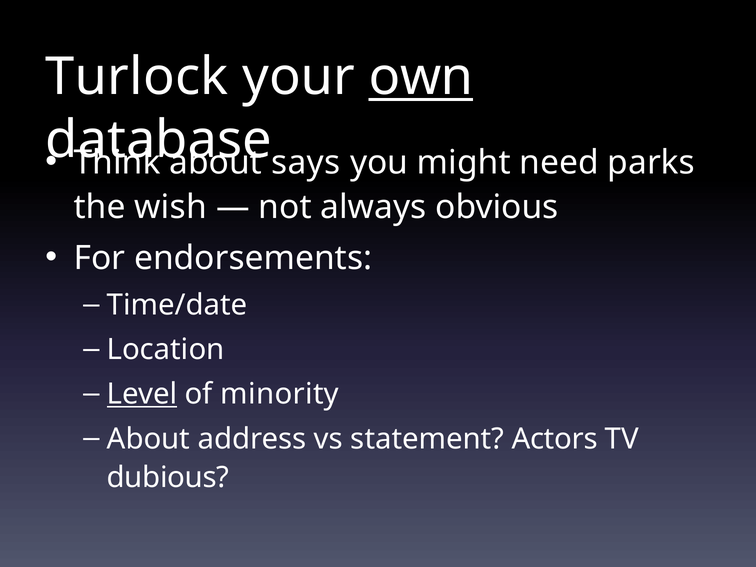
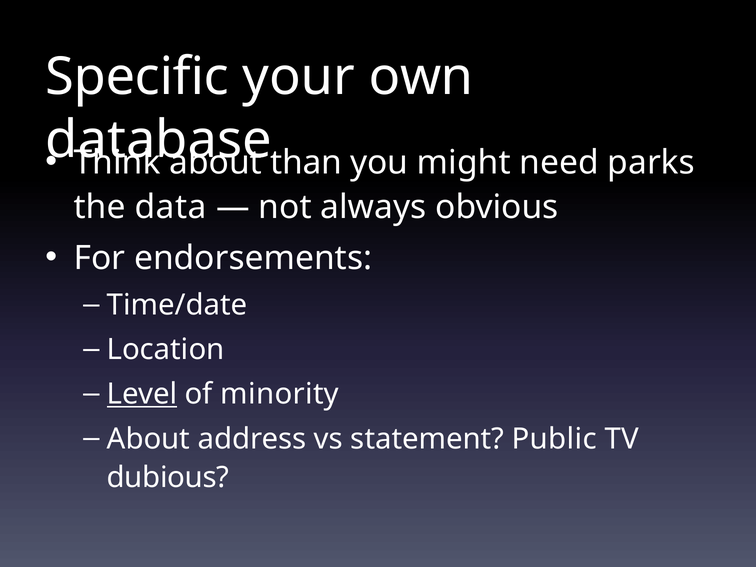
Turlock: Turlock -> Specific (137, 77)
own underline: present -> none (421, 77)
says: says -> than (306, 163)
wish: wish -> data (171, 207)
Actors: Actors -> Public (554, 439)
